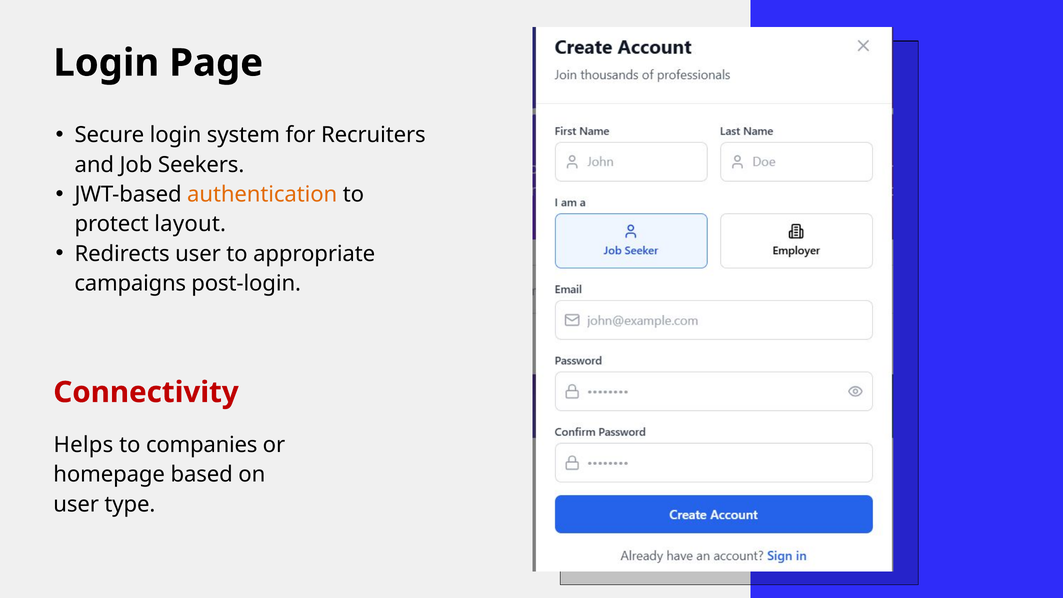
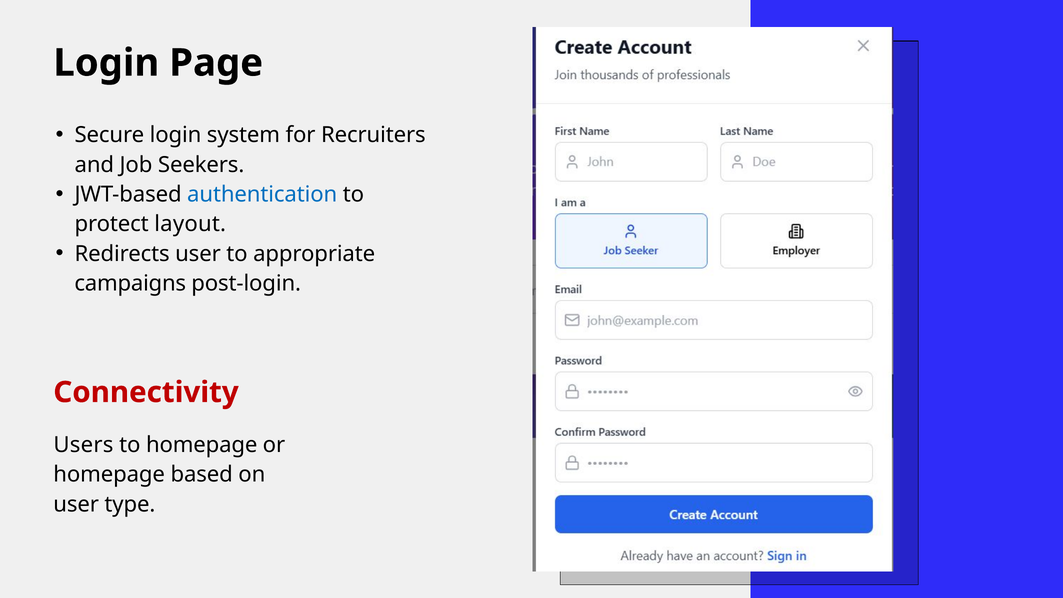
authentication colour: orange -> blue (262, 194)
Helps: Helps -> Users (83, 445)
to companies: companies -> homepage (202, 445)
